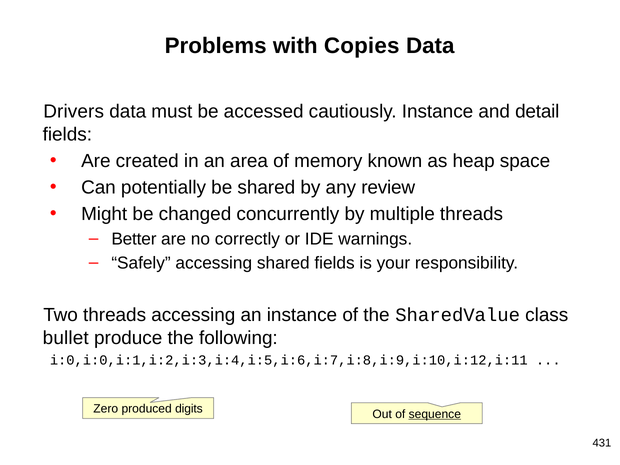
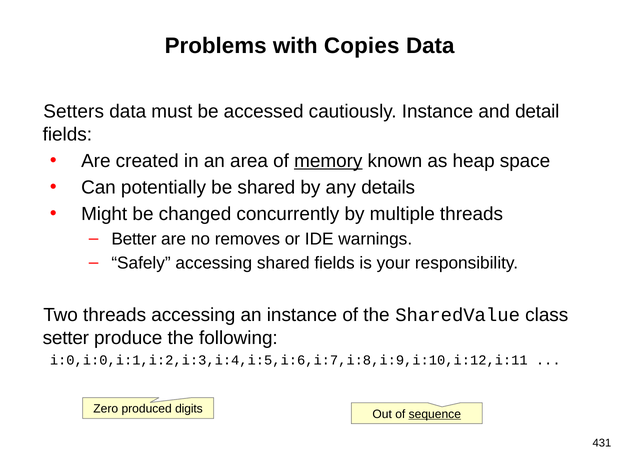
Drivers: Drivers -> Setters (74, 112)
memory underline: none -> present (328, 161)
review: review -> details (388, 187)
correctly: correctly -> removes (247, 239)
bullet: bullet -> setter (66, 338)
